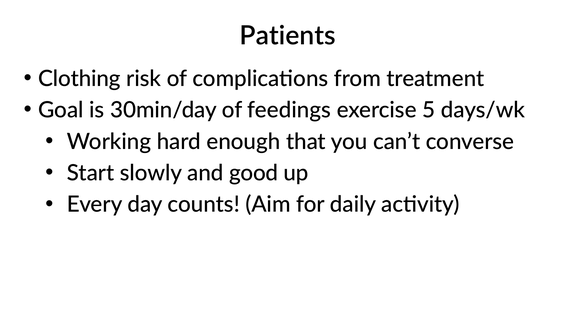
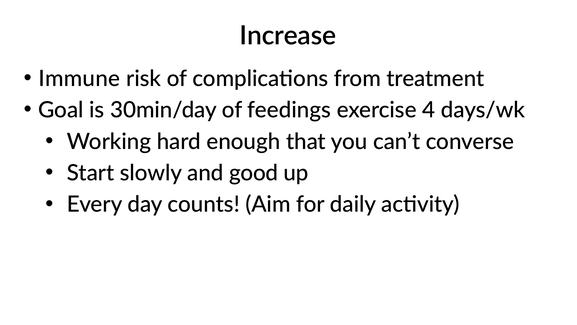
Patients: Patients -> Increase (288, 36)
Clothing: Clothing -> Immune (79, 79)
5: 5 -> 4 (429, 110)
